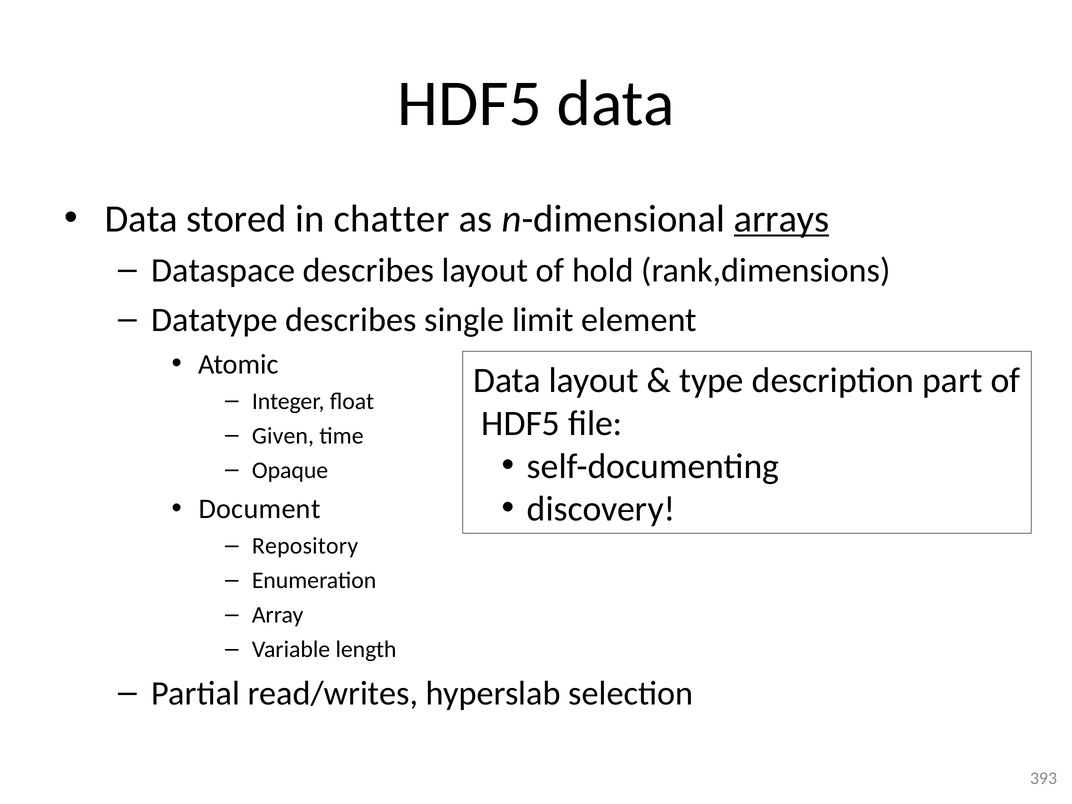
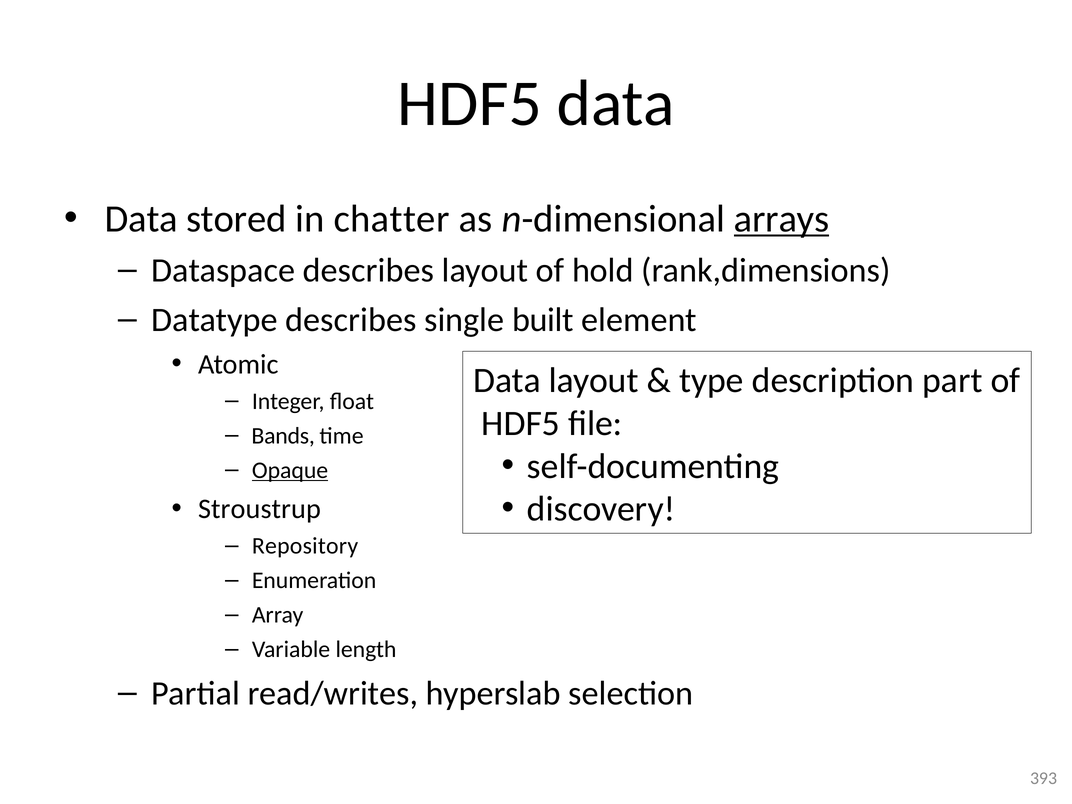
limit: limit -> built (543, 320)
Given: Given -> Bands (283, 436)
Opaque underline: none -> present (290, 470)
Document: Document -> Stroustrup (260, 509)
